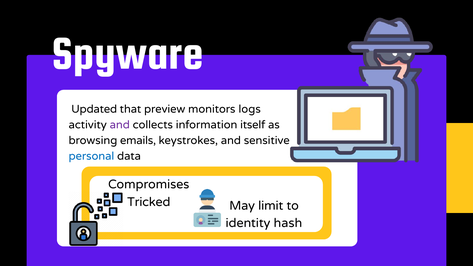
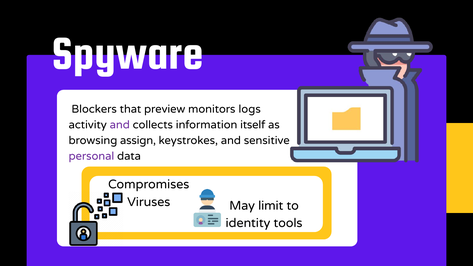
Updated: Updated -> Blockers (94, 109)
emails: emails -> assign (138, 141)
personal colour: blue -> purple (91, 156)
Tricked: Tricked -> Viruses (149, 202)
hash: hash -> tools (288, 223)
